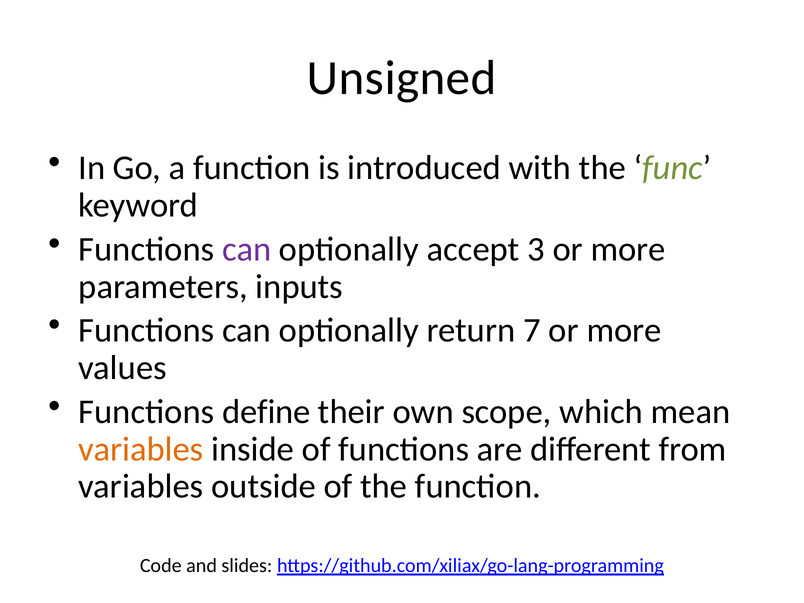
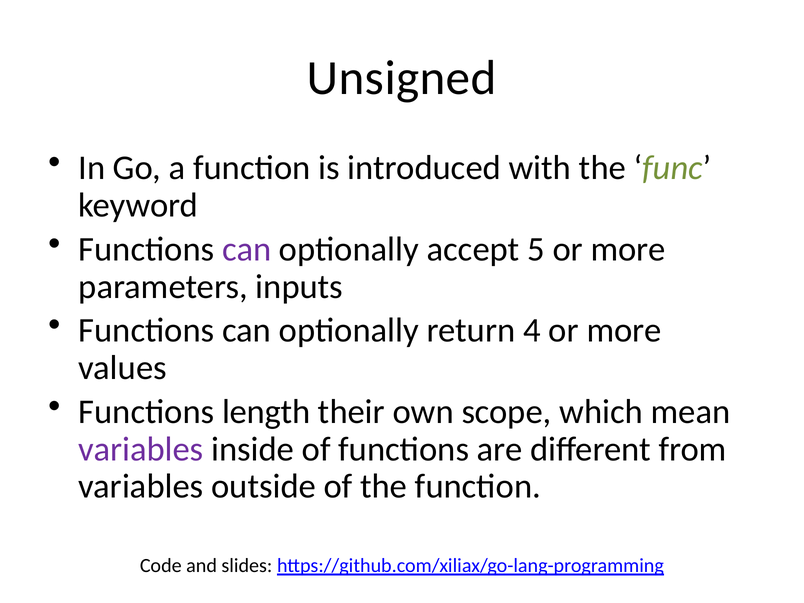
3: 3 -> 5 (536, 249)
7: 7 -> 4 (532, 330)
define: define -> length (266, 412)
variables colour: orange -> purple (141, 449)
